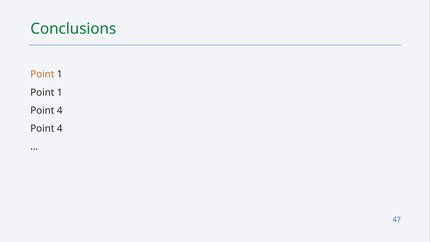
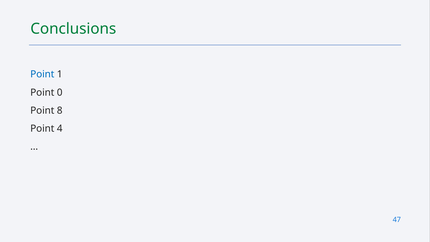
Point colour: orange -> blue (42, 74)
1: 1 -> 0 (60, 92)
4: 4 -> 8 (60, 110)
